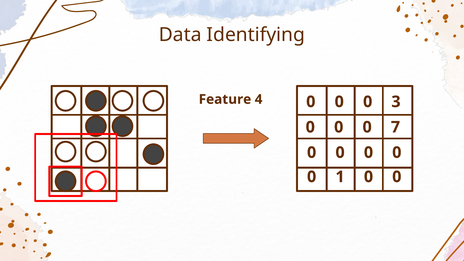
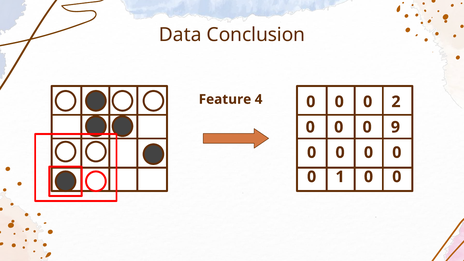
Identifying: Identifying -> Conclusion (256, 35)
3: 3 -> 2 (396, 102)
7: 7 -> 9 (395, 127)
